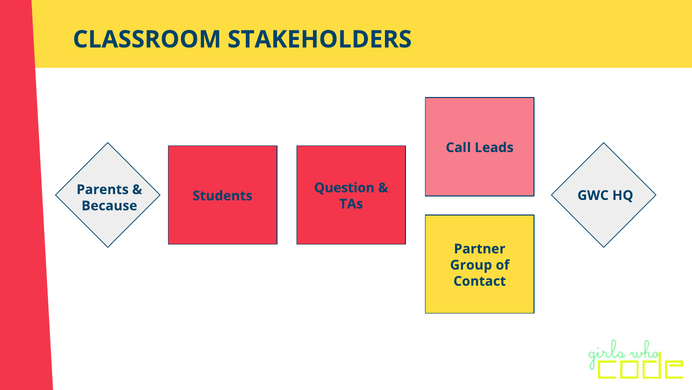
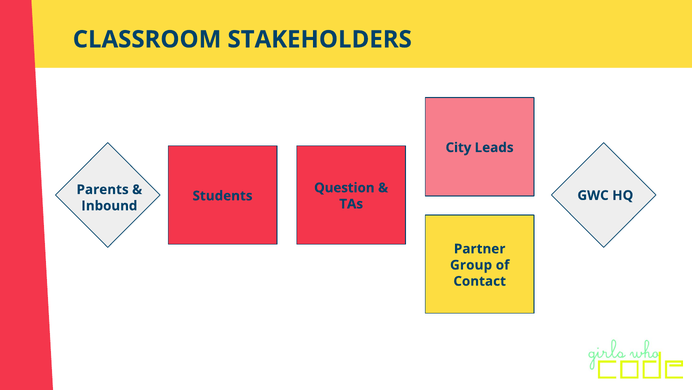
Call: Call -> City (458, 147)
Because: Because -> Inbound (109, 205)
